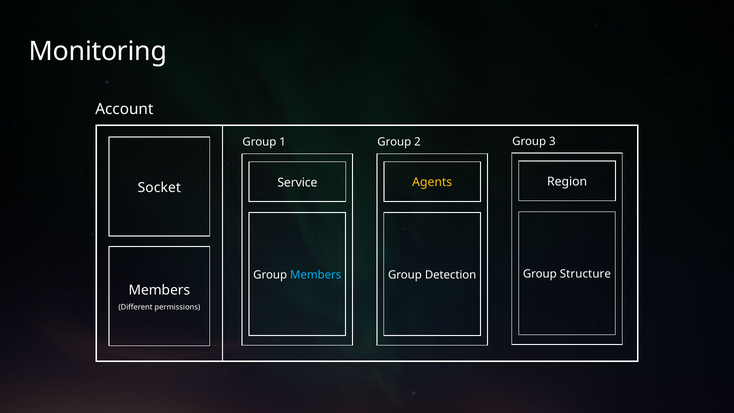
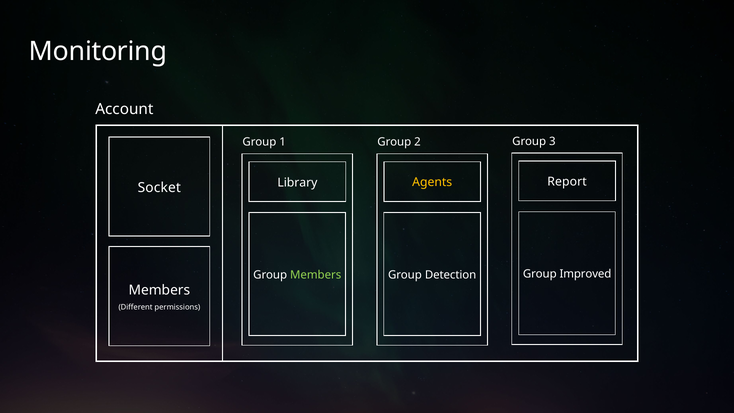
Region: Region -> Report (567, 182)
Service: Service -> Library (297, 182)
Structure: Structure -> Improved (585, 274)
Members colour: light blue -> light green (316, 275)
